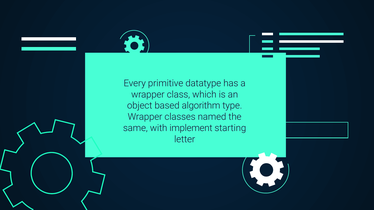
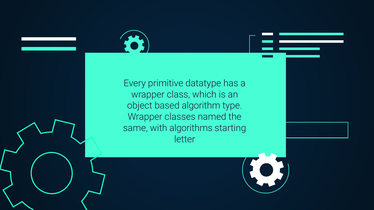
implement: implement -> algorithms (191, 128)
